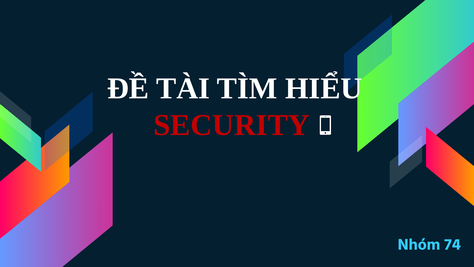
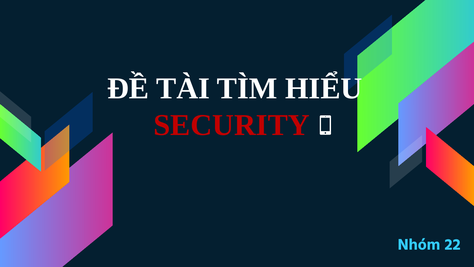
74: 74 -> 22 (453, 244)
